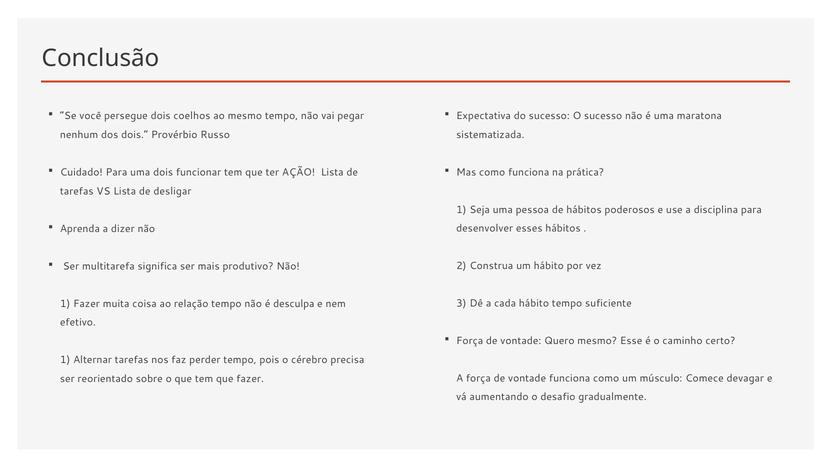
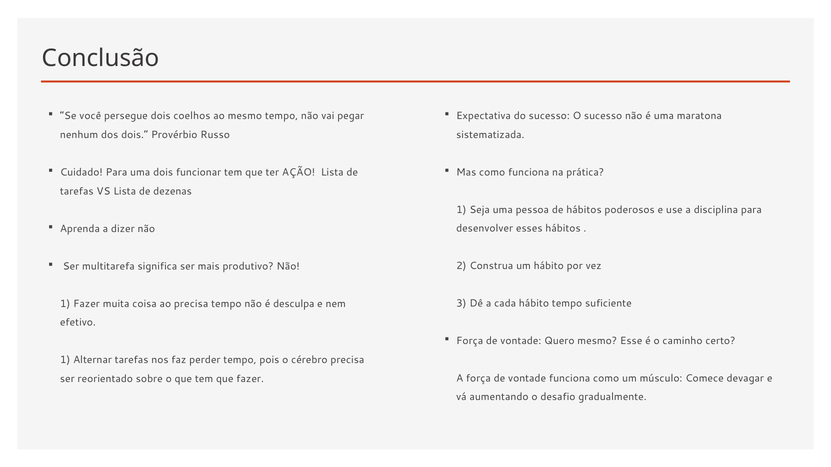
desligar: desligar -> dezenas (173, 191)
ao relação: relação -> precisa (191, 304)
